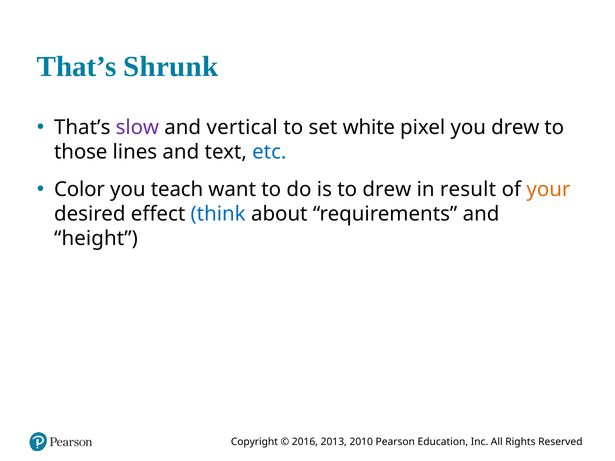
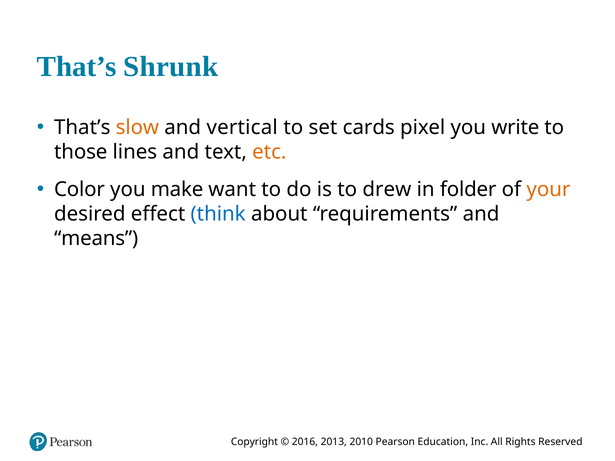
slow colour: purple -> orange (137, 128)
white: white -> cards (369, 128)
you drew: drew -> write (515, 128)
etc colour: blue -> orange (269, 152)
teach: teach -> make (177, 190)
result: result -> folder (468, 190)
height: height -> means (96, 239)
